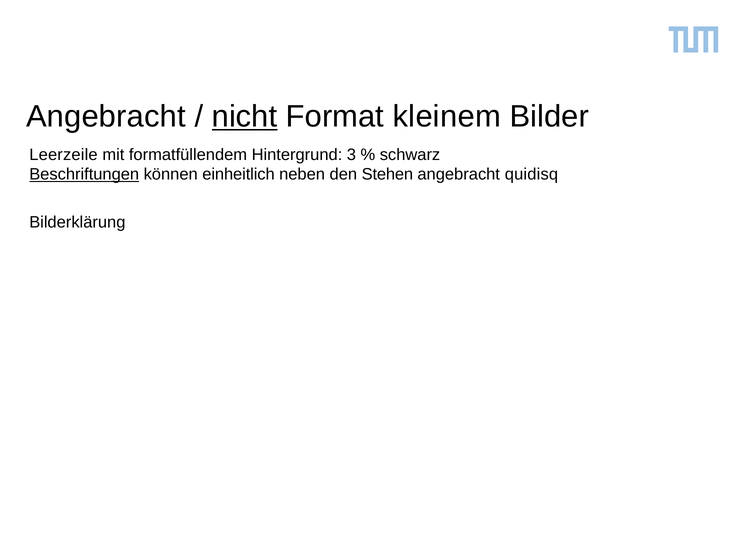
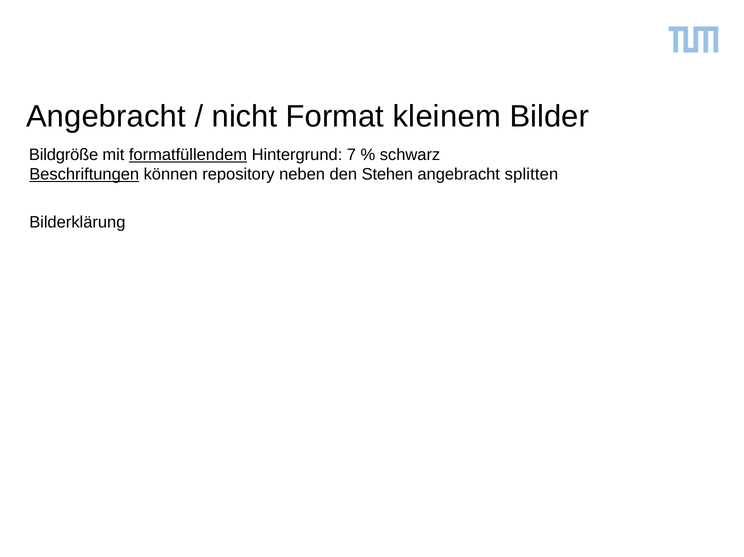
nicht underline: present -> none (245, 116)
Leerzeile: Leerzeile -> Bildgröße (64, 155)
formatfüllendem underline: none -> present (188, 155)
3: 3 -> 7 (351, 155)
einheitlich: einheitlich -> repository (238, 174)
quidisq: quidisq -> splitten (531, 174)
